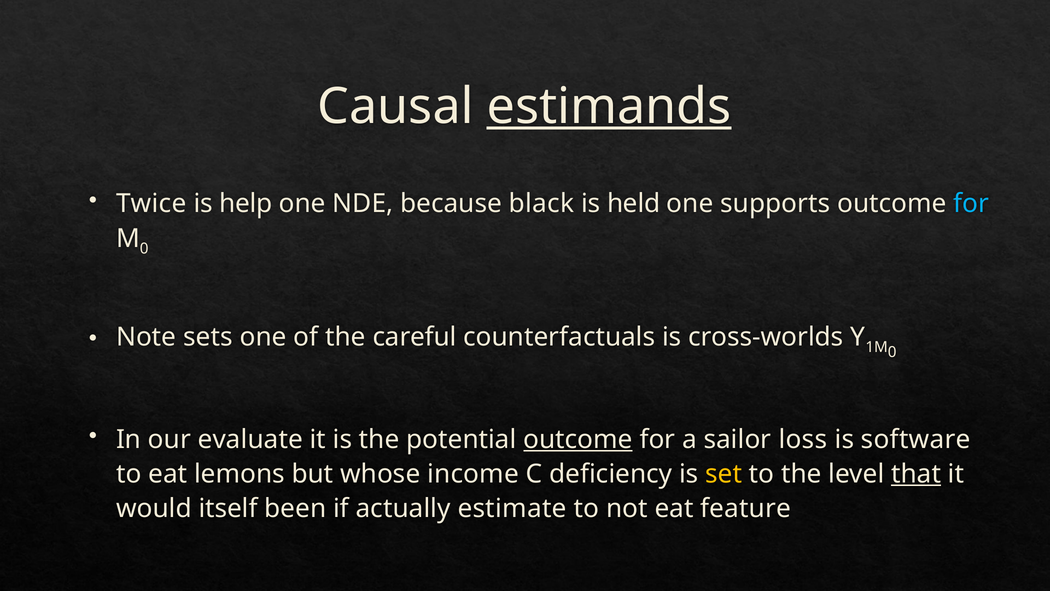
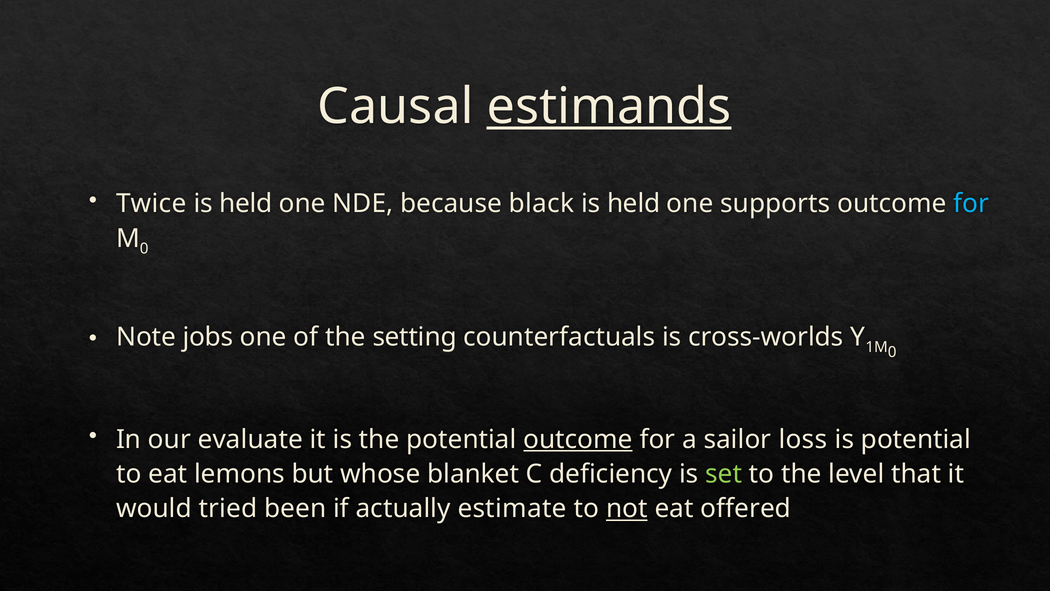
help: help -> held (246, 203)
sets: sets -> jobs (208, 337)
careful: careful -> setting (415, 337)
is software: software -> potential (916, 439)
income: income -> blanket (473, 474)
set colour: yellow -> light green (724, 474)
that underline: present -> none (916, 474)
itself: itself -> tried (228, 508)
not underline: none -> present (627, 508)
feature: feature -> offered (746, 508)
